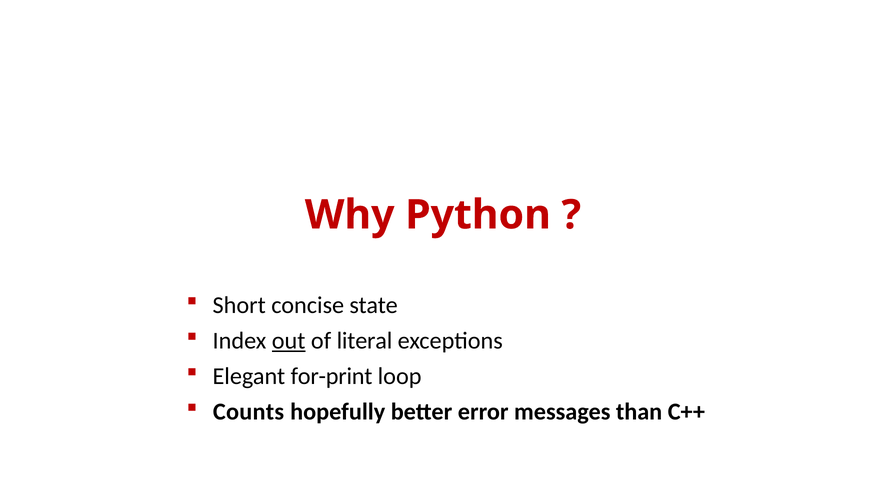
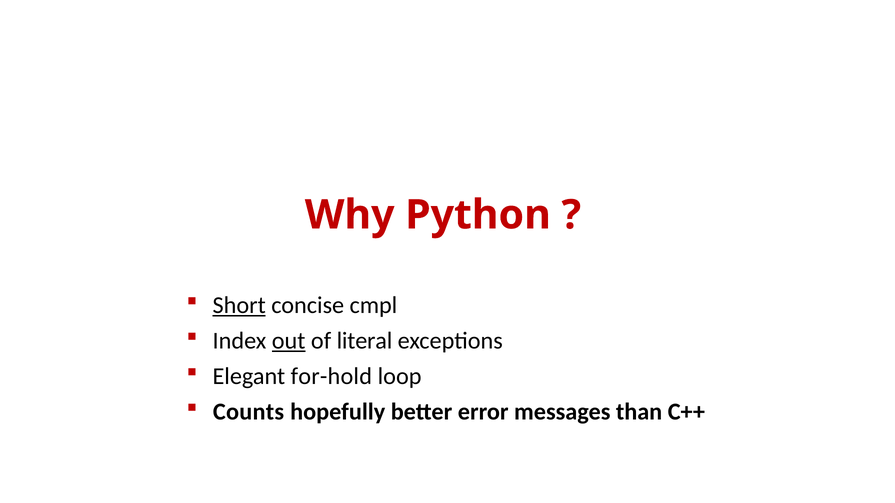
Short underline: none -> present (239, 305)
state: state -> cmpl (373, 305)
for-print: for-print -> for-hold (331, 377)
